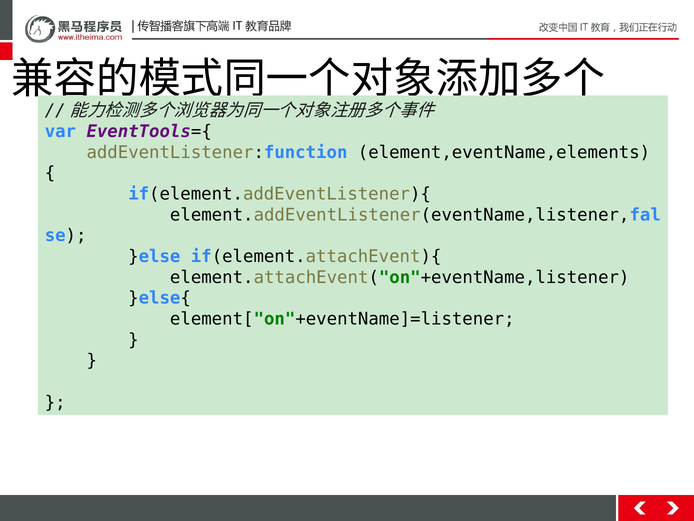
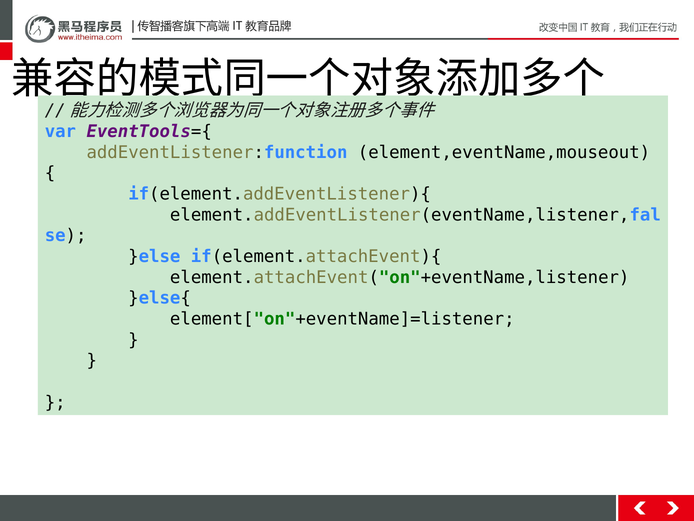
element,eventName,elements: element,eventName,elements -> element,eventName,mouseout (504, 152)
